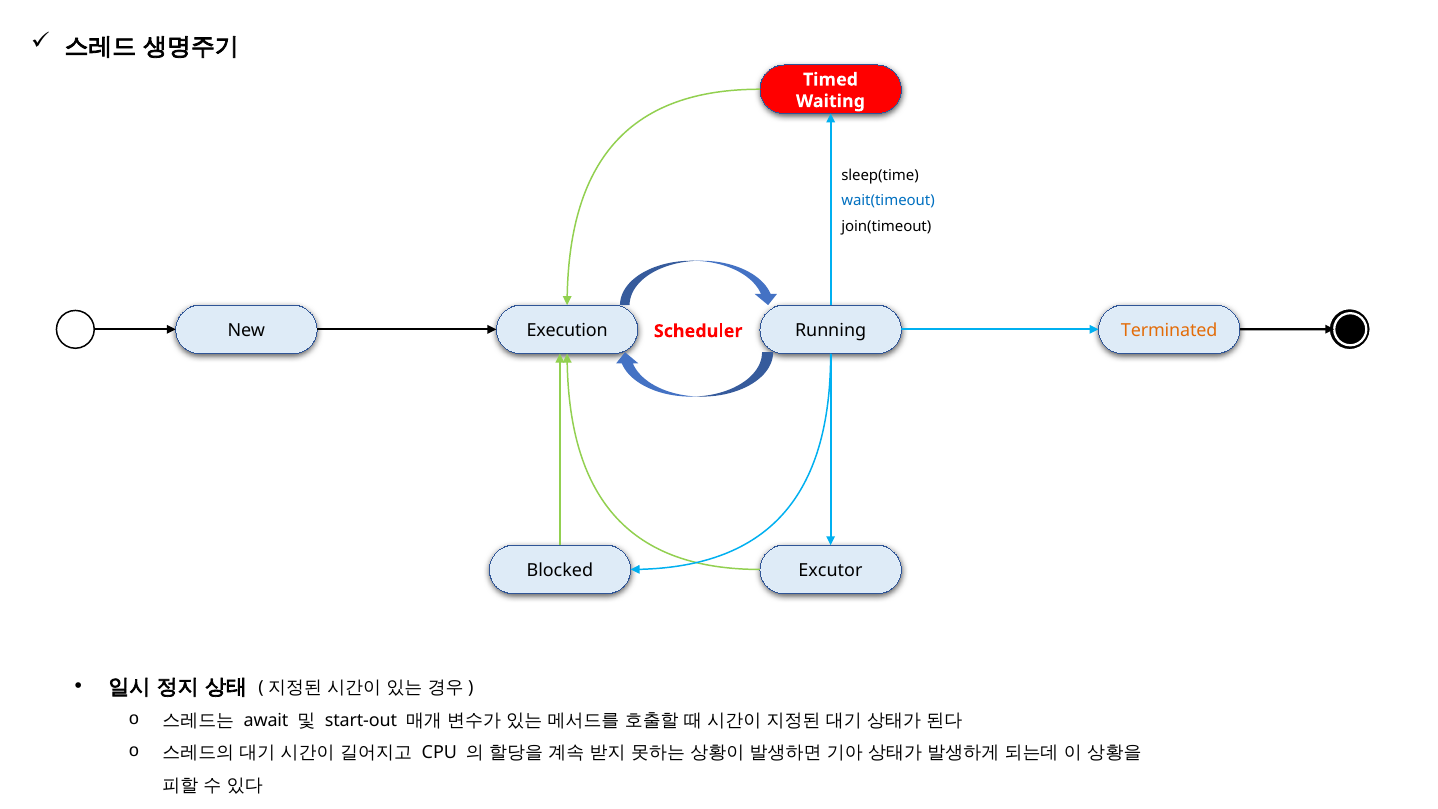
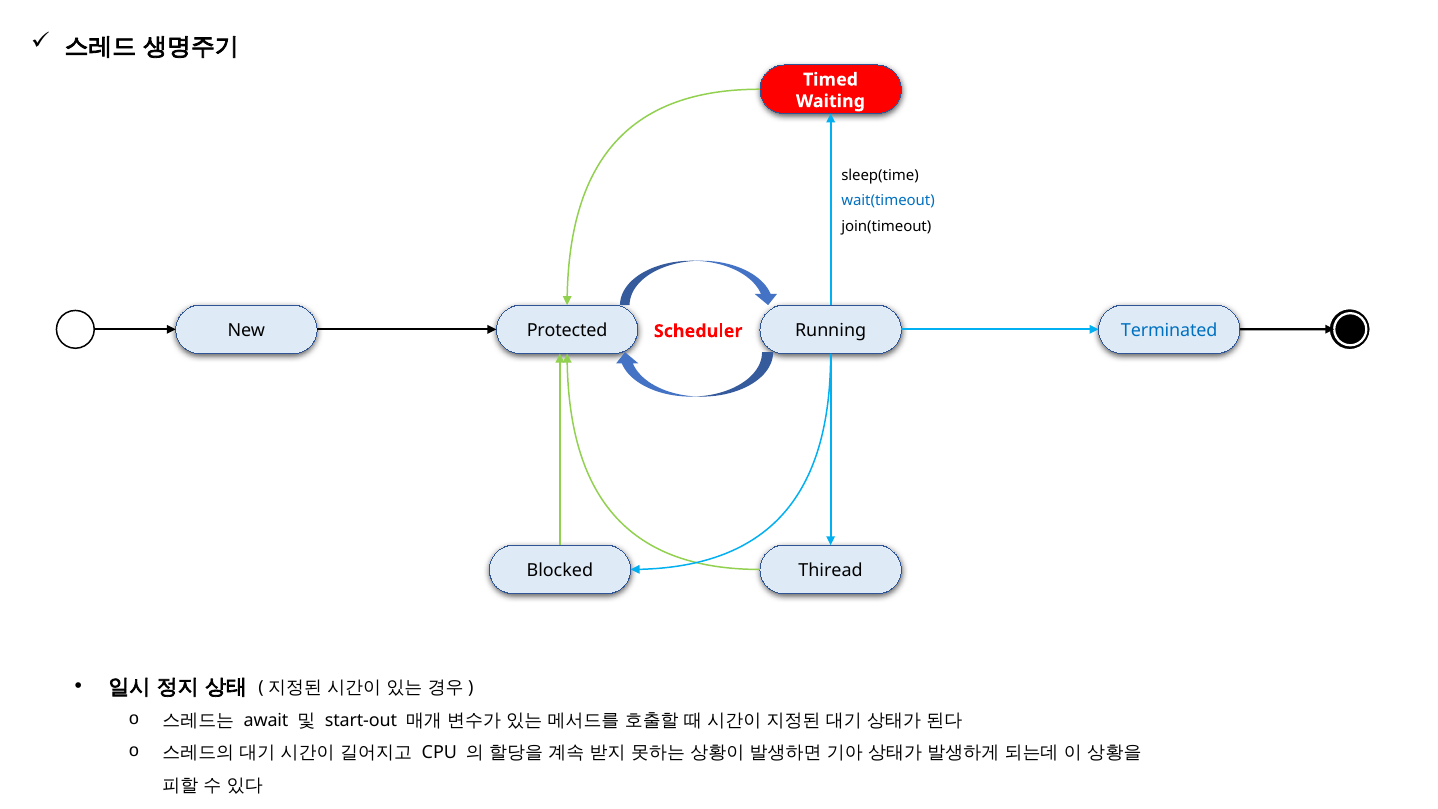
Execution: Execution -> Protected (567, 330)
Terminated colour: orange -> blue (1169, 330)
Excutor: Excutor -> Thiread (831, 571)
